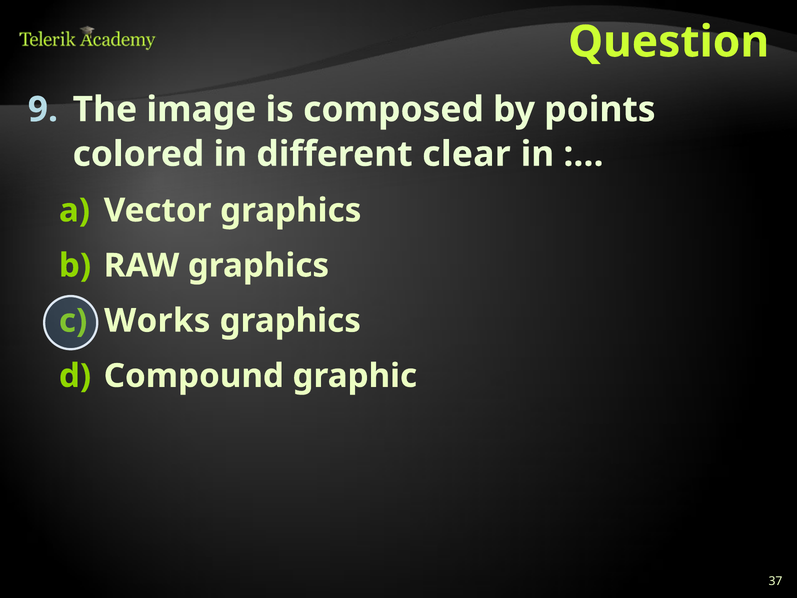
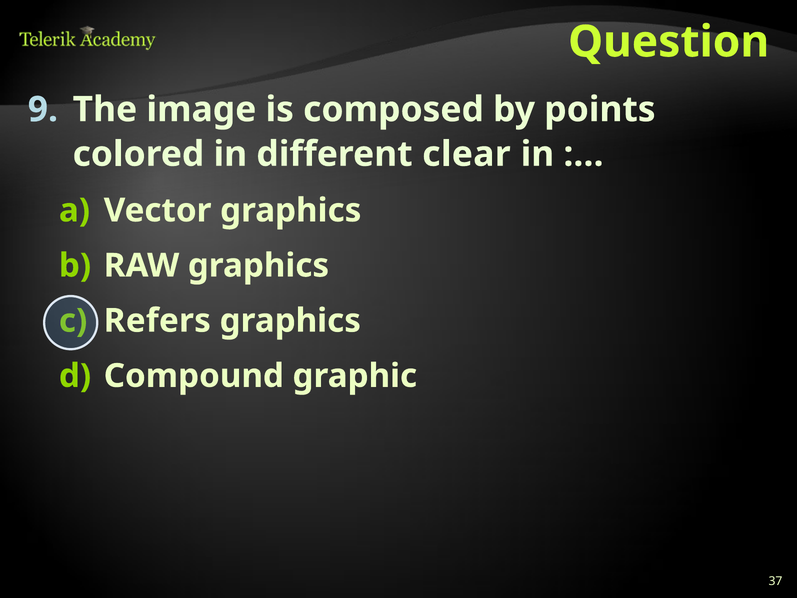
Works: Works -> Refers (157, 321)
